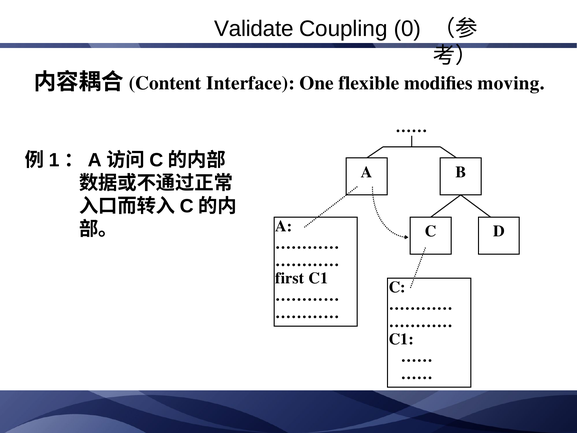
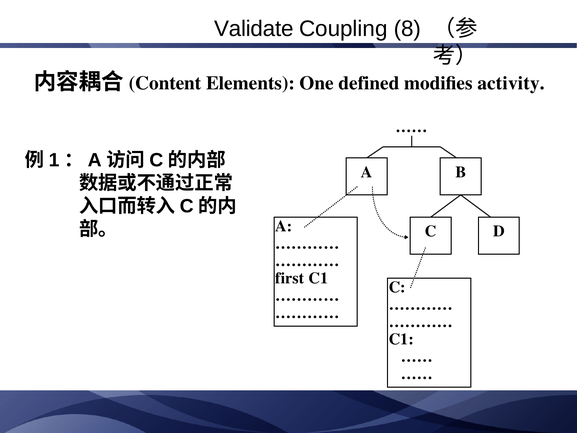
0: 0 -> 8 (407, 29)
Interface: Interface -> Elements (250, 83)
flexible: flexible -> defined (369, 83)
moving: moving -> activity (511, 83)
